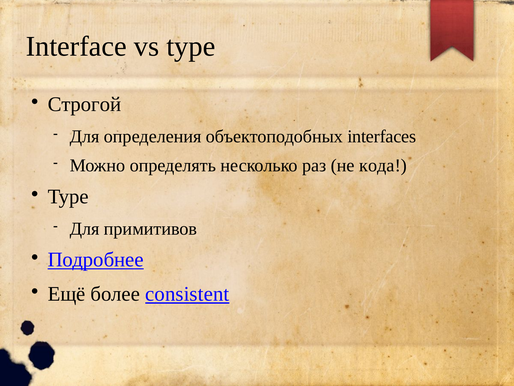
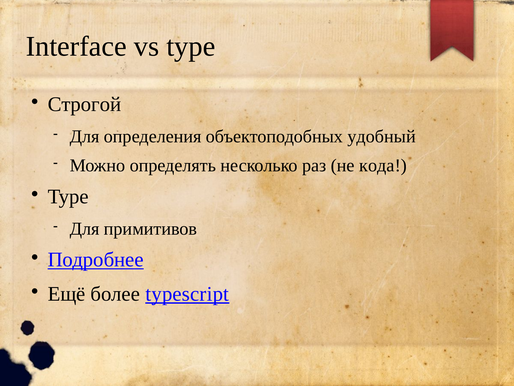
interfaces: interfaces -> удобный (382, 136)
consistent: consistent -> typescript (187, 293)
